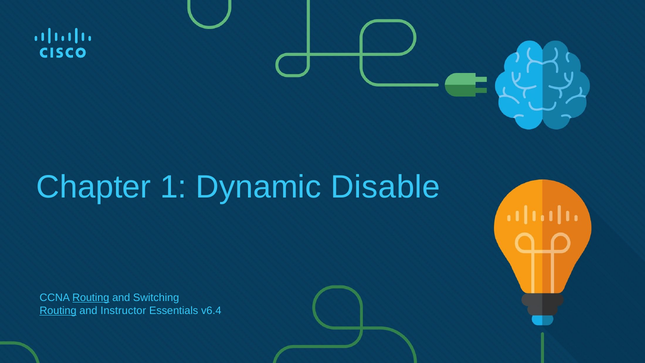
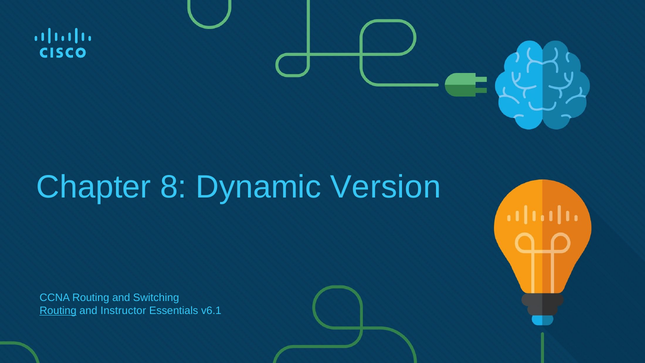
1: 1 -> 8 (173, 187)
Disable: Disable -> Version (386, 187)
Routing underline: present -> none (91, 298)
v6.4: v6.4 -> v6.1 (211, 310)
